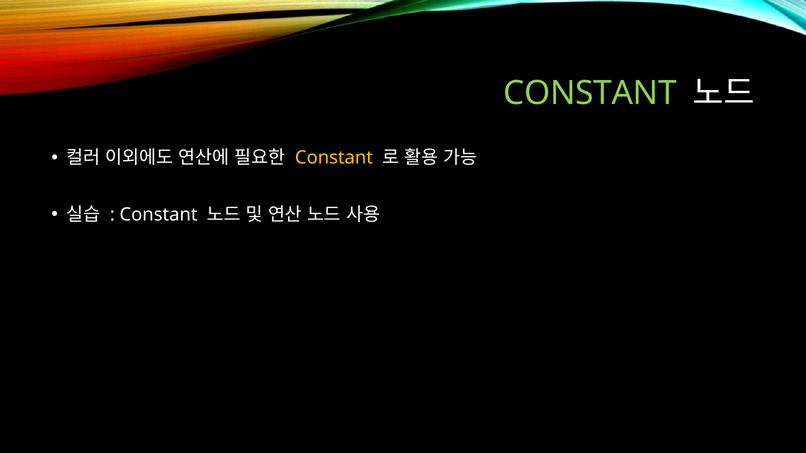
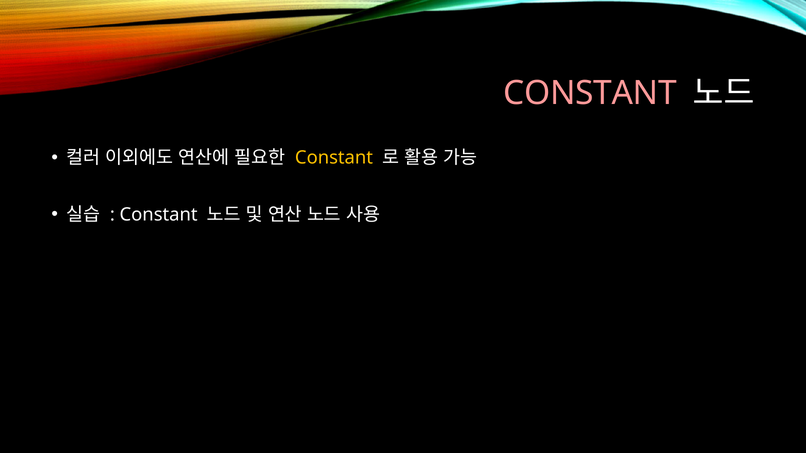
CONSTANT colour: light green -> pink (590, 93)
